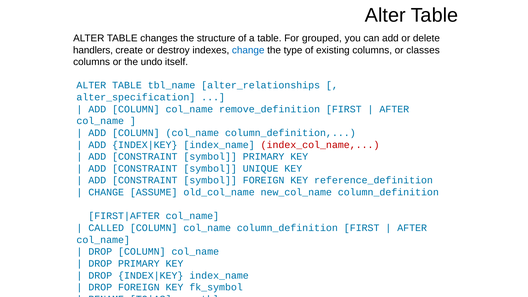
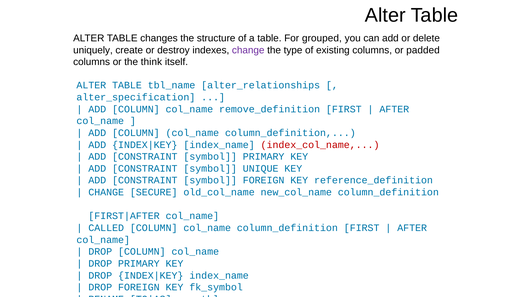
handlers: handlers -> uniquely (93, 50)
change colour: blue -> purple (248, 50)
classes: classes -> padded (423, 50)
undo: undo -> think (151, 62)
ASSUME: ASSUME -> SECURE (154, 192)
